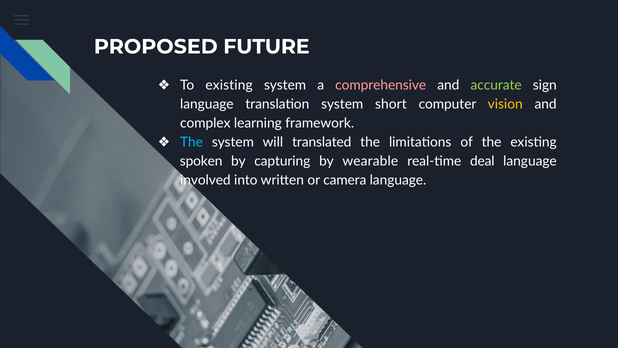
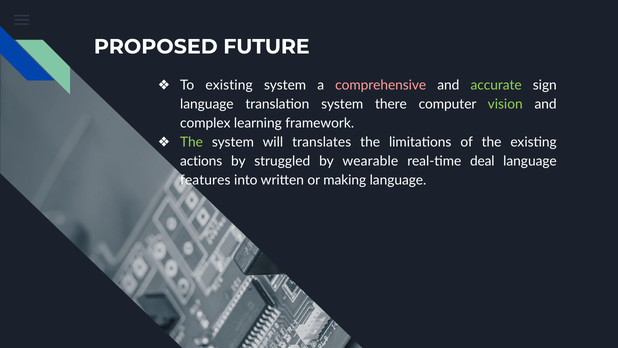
short: short -> there (391, 104)
vision colour: yellow -> light green (505, 104)
The colour: light blue -> light green (192, 142)
translated: translated -> translates (322, 142)
spoken: spoken -> actions (201, 161)
capturing: capturing -> struggled (282, 161)
involved: involved -> features (205, 180)
camera: camera -> making (345, 180)
